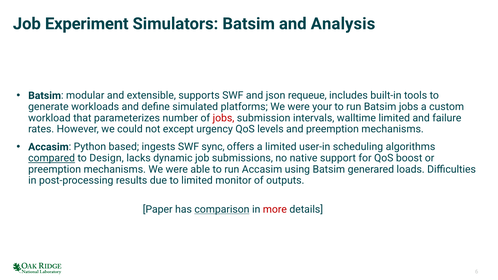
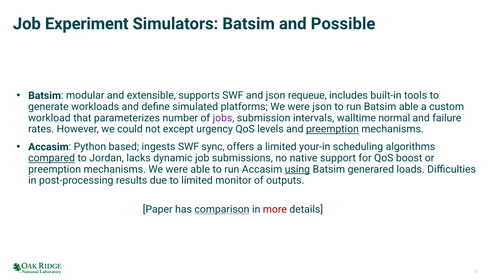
Analysis: Analysis -> Possible (343, 24)
were your: your -> json (322, 107)
Batsim jobs: jobs -> able (409, 107)
jobs colour: red -> purple (224, 118)
walltime limited: limited -> normal (394, 118)
preemption underline: none -> present (332, 129)
user-in: user-in -> your-in (315, 147)
Design: Design -> Jordan (107, 158)
using underline: none -> present (297, 169)
